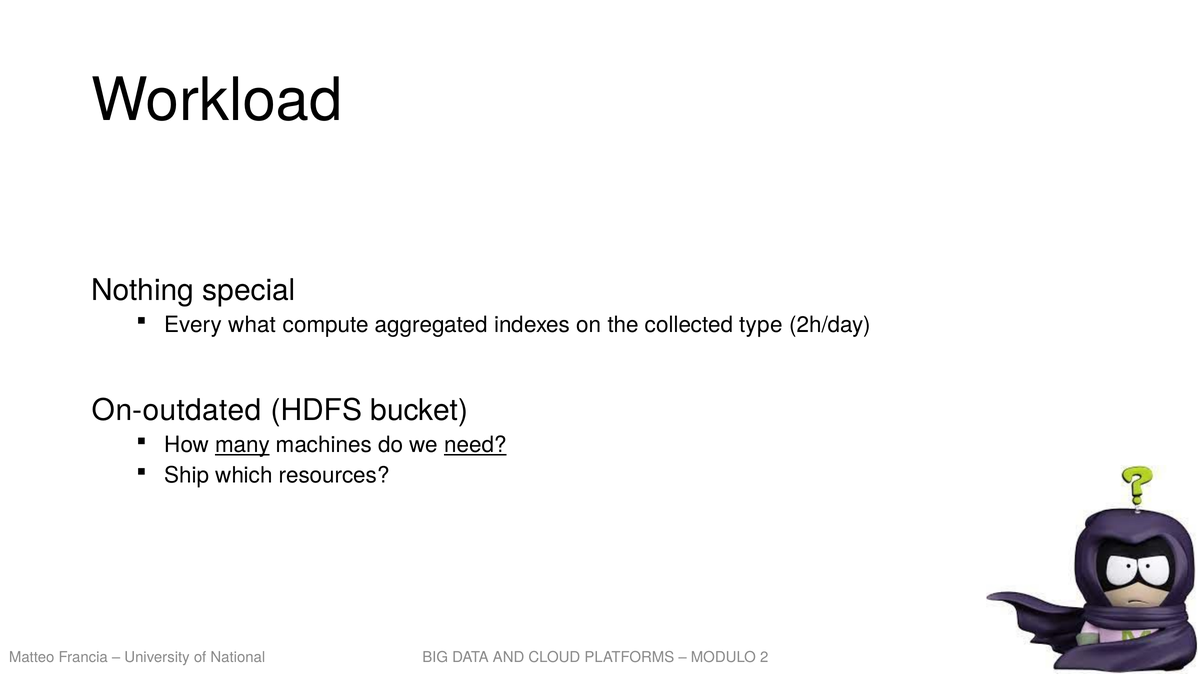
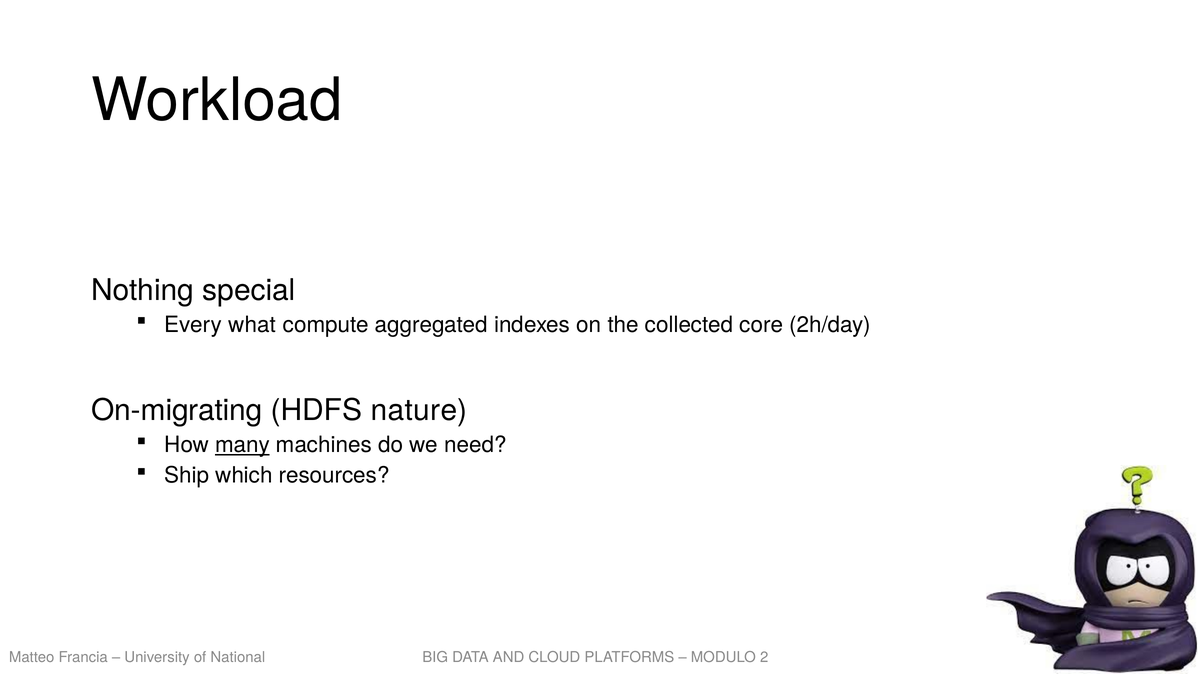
type: type -> core (761, 325)
On-outdated: On-outdated -> On-migrating (177, 410)
bucket: bucket -> nature (419, 410)
need underline: present -> none (475, 445)
